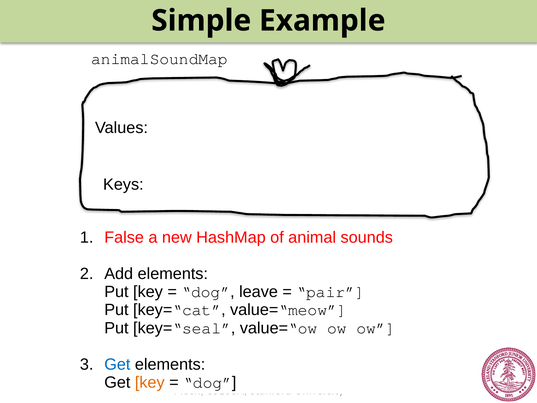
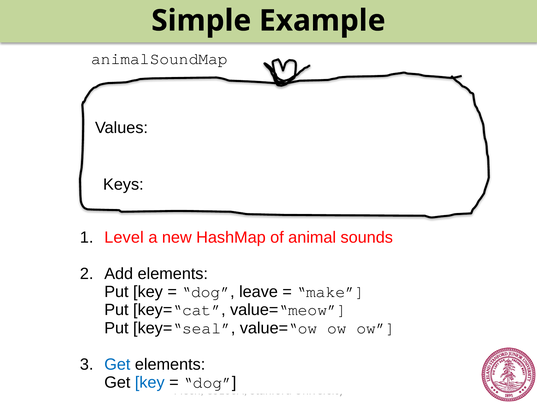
False: False -> Level (124, 237)
pair: pair -> make (331, 292)
key colour: orange -> blue (150, 382)
